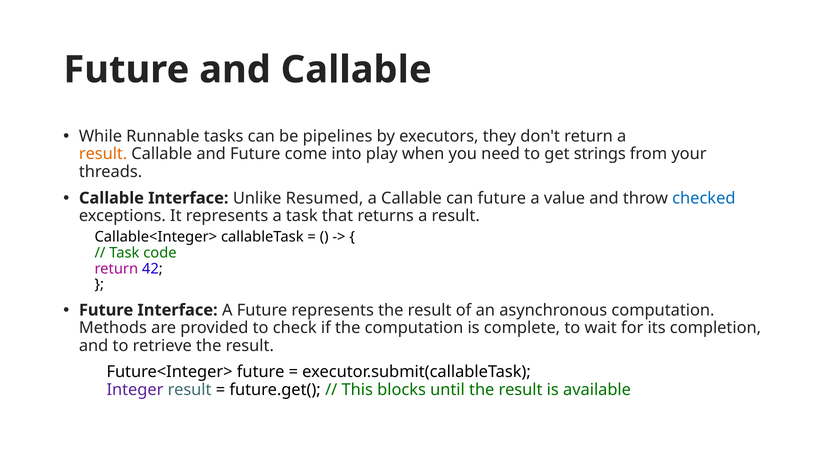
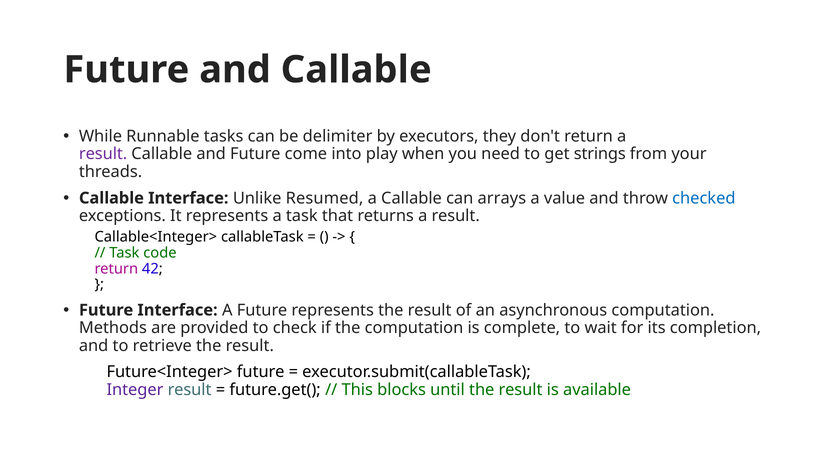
pipelines: pipelines -> delimiter (338, 136)
result colour: orange -> purple (103, 154)
can future: future -> arrays (502, 198)
